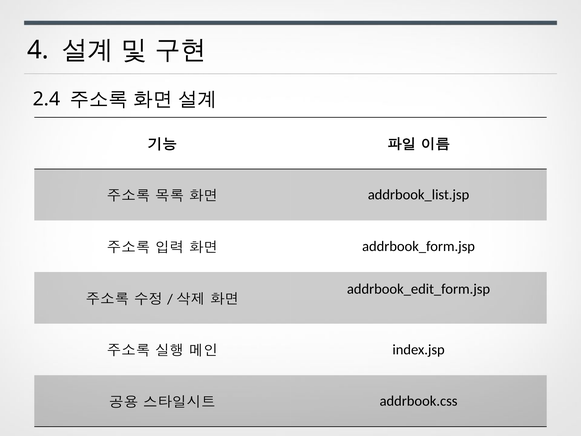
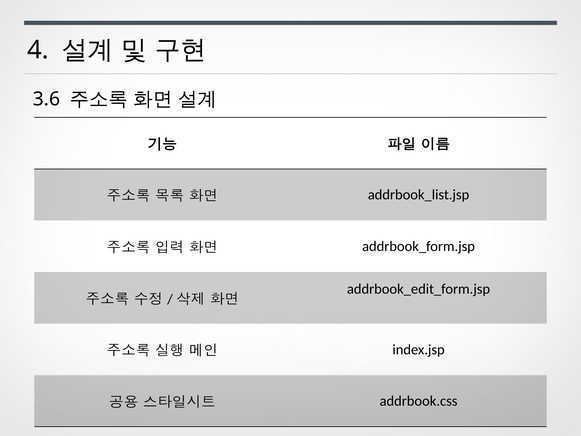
2.4: 2.4 -> 3.6 (47, 99)
